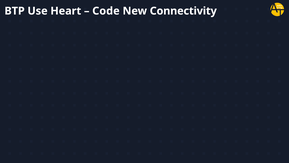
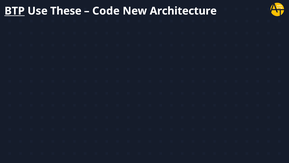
BTP underline: none -> present (15, 11)
Heart: Heart -> These (66, 11)
Connectivity: Connectivity -> Architecture (183, 11)
